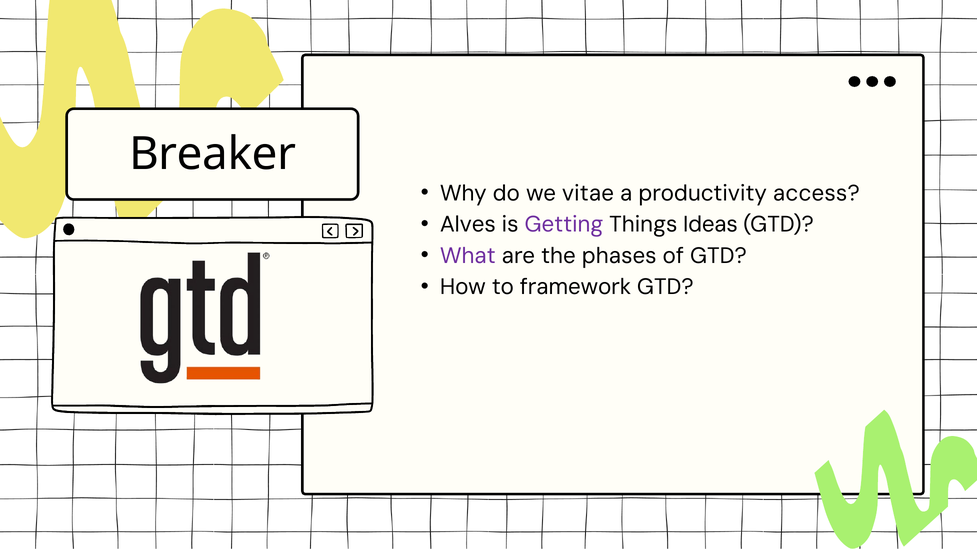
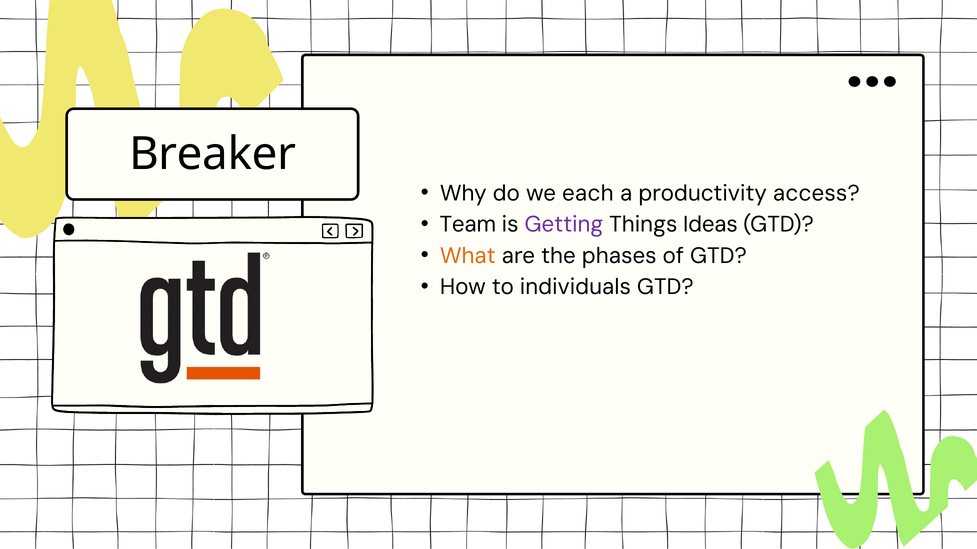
vitae: vitae -> each (588, 193)
Alves: Alves -> Team (468, 225)
What colour: purple -> orange (468, 256)
framework: framework -> individuals (575, 287)
